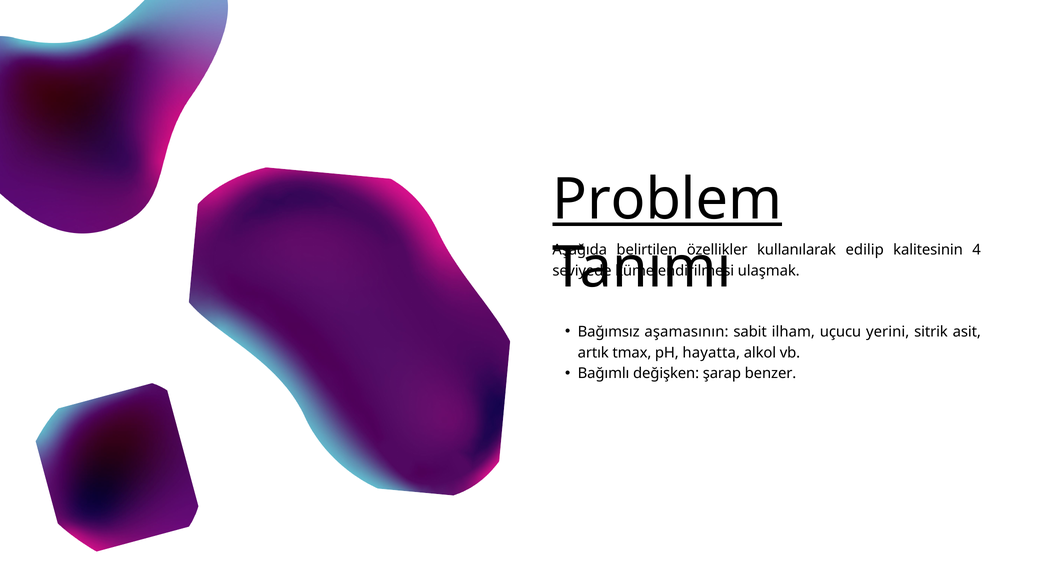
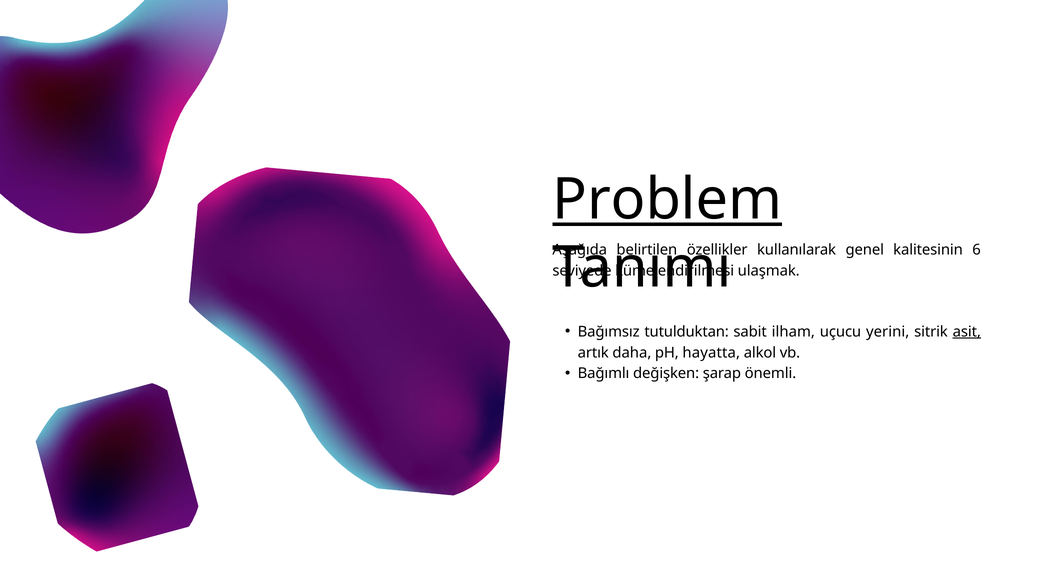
edilip: edilip -> genel (865, 250)
4: 4 -> 6 (977, 250)
aşamasının: aşamasının -> tutulduktan (687, 331)
asit underline: none -> present (967, 331)
tmax: tmax -> daha (632, 352)
benzer: benzer -> önemli (770, 373)
